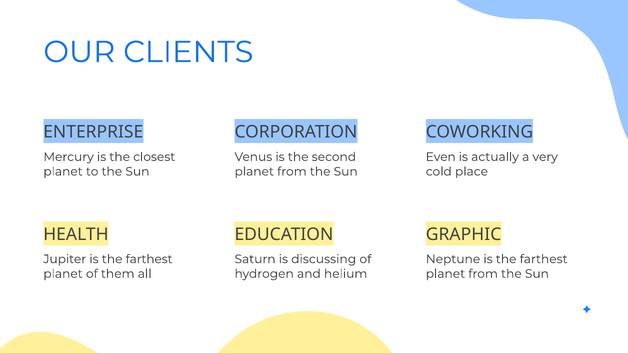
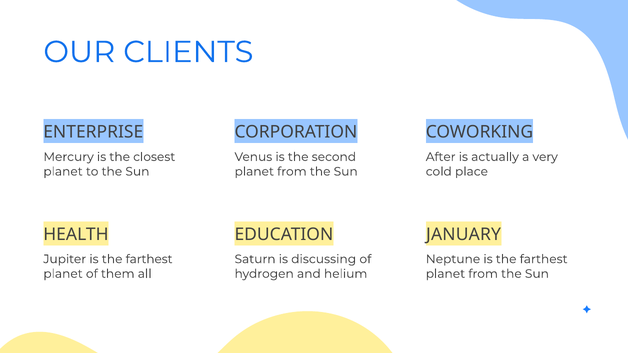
Even: Even -> After (441, 157)
GRAPHIC: GRAPHIC -> JANUARY (464, 235)
